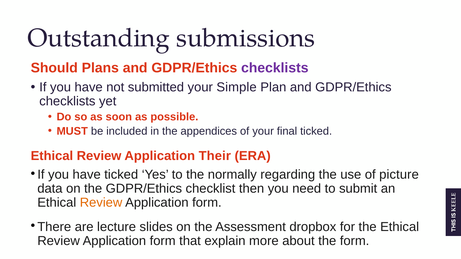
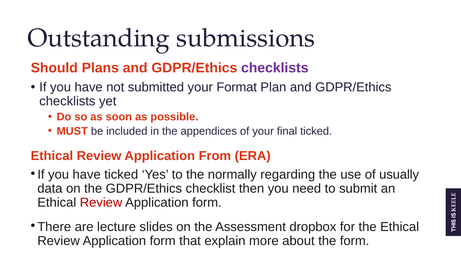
Simple: Simple -> Format (237, 87)
Their: Their -> From (215, 156)
picture: picture -> usually (399, 175)
Review colour: orange -> red (101, 203)
